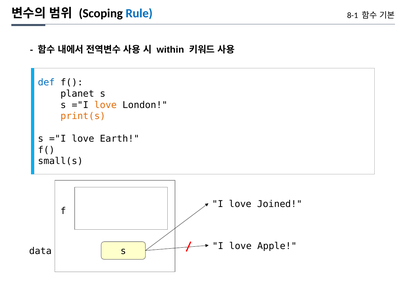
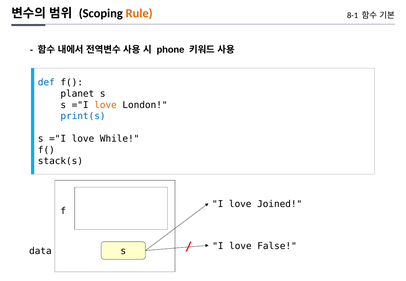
Rule colour: blue -> orange (139, 13)
within: within -> phone (170, 50)
print(s colour: orange -> blue (83, 116)
Earth: Earth -> While (120, 139)
small(s: small(s -> stack(s (60, 161)
Apple: Apple -> False (277, 246)
